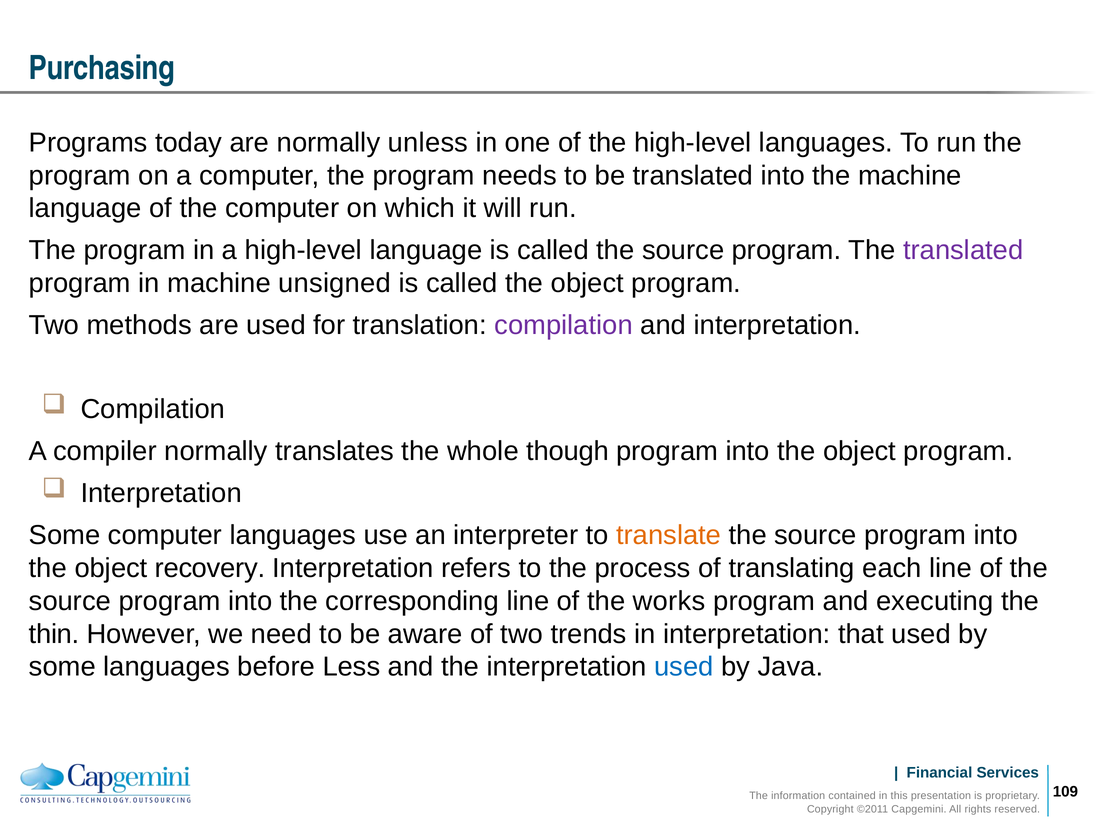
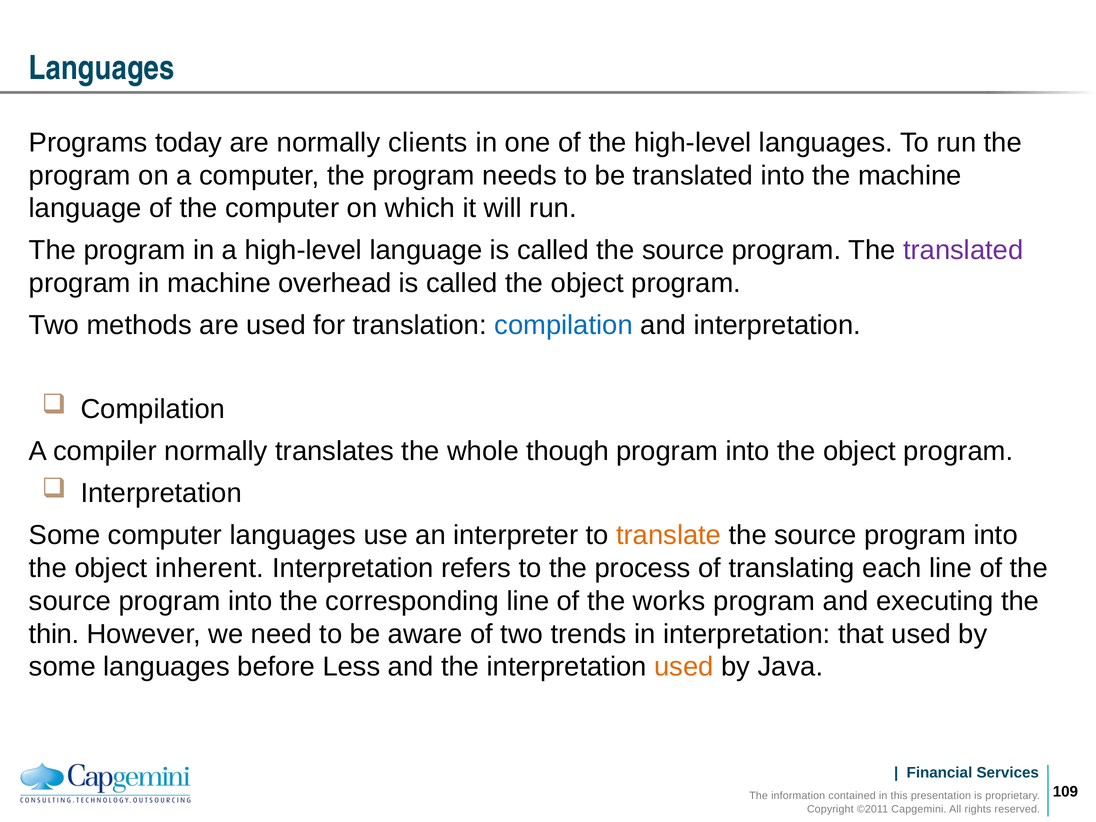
Purchasing: Purchasing -> Languages (102, 68)
unless: unless -> clients (428, 143)
unsigned: unsigned -> overhead (335, 283)
compilation colour: purple -> blue (564, 325)
recovery: recovery -> inherent (210, 568)
used colour: blue -> orange (684, 667)
